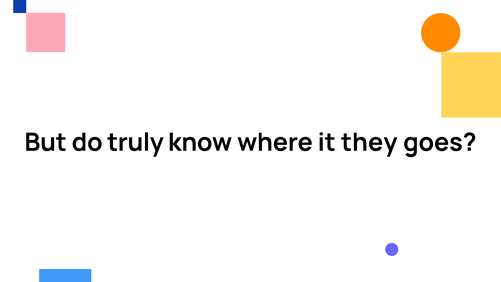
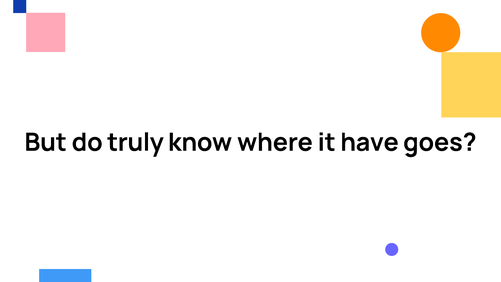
they: they -> have (370, 142)
